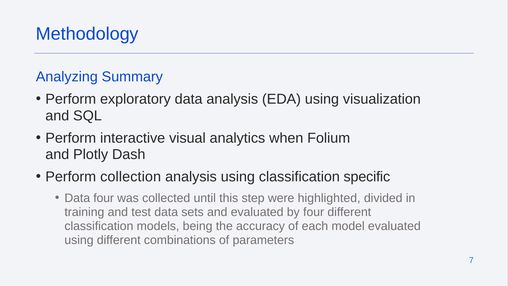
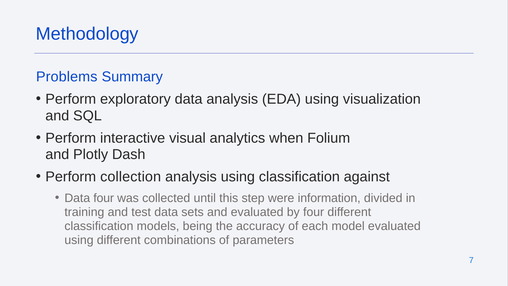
Analyzing: Analyzing -> Problems (67, 77)
specific: specific -> against (367, 177)
highlighted: highlighted -> information (329, 198)
